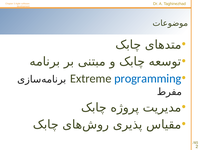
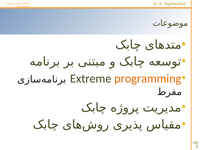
programming colour: blue -> orange (148, 79)
